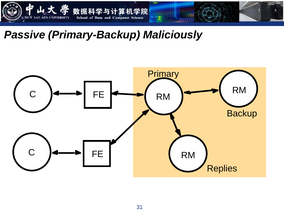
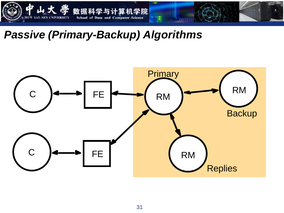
Maliciously: Maliciously -> Algorithms (173, 35)
